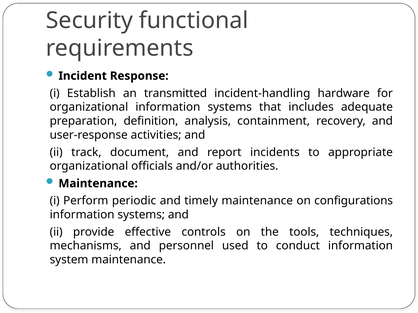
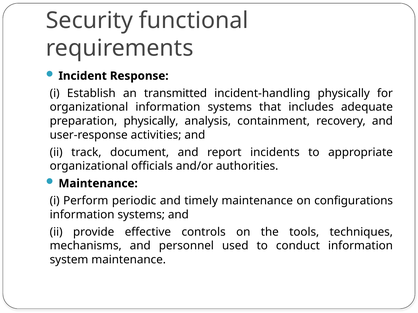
incident-handling hardware: hardware -> physically (344, 93)
preparation definition: definition -> physically (151, 121)
